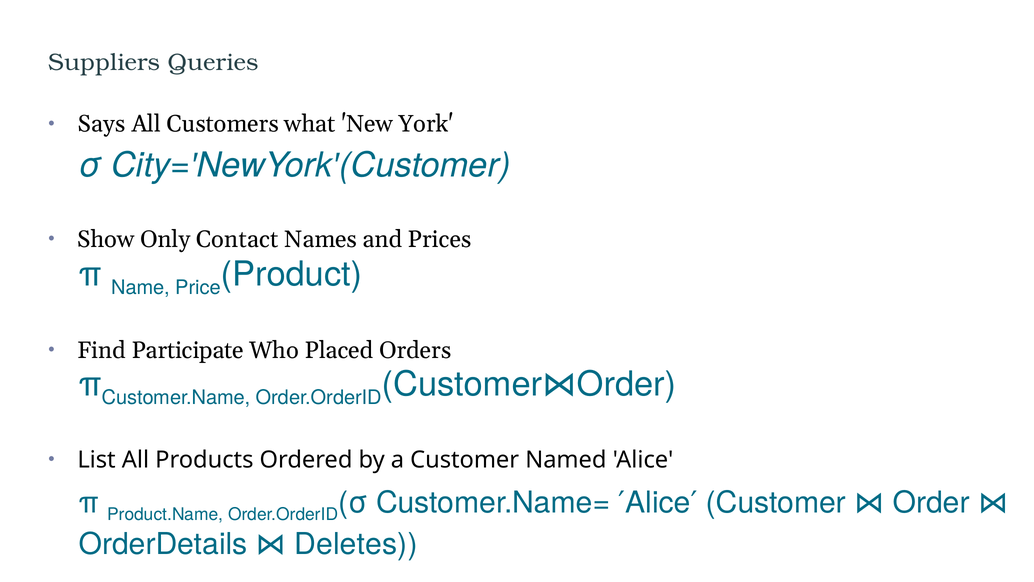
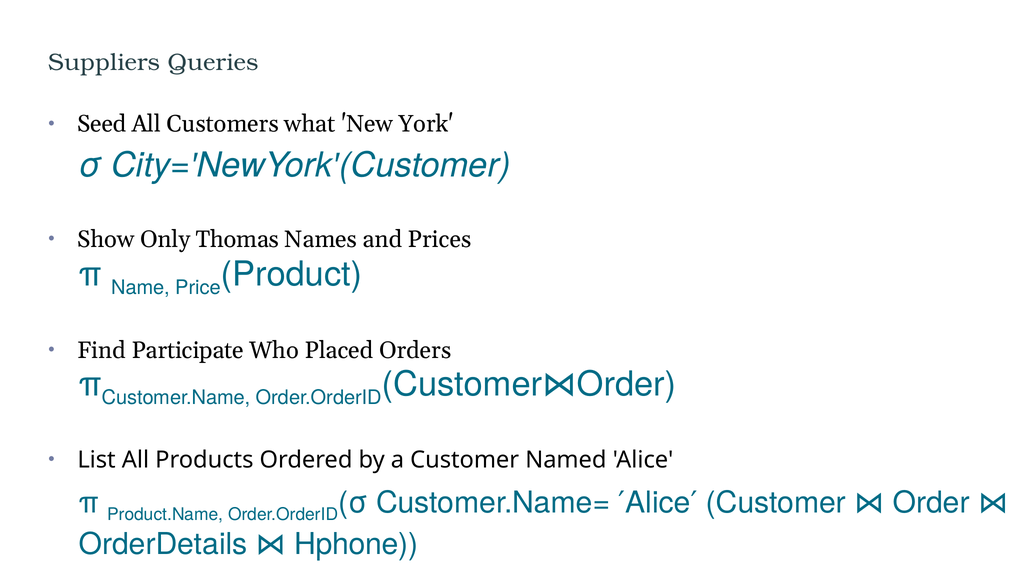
Says: Says -> Seed (102, 124)
Contact: Contact -> Thomas (237, 239)
Deletes: Deletes -> Hphone (356, 544)
